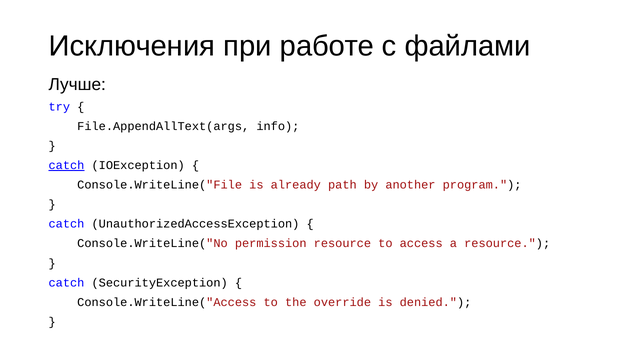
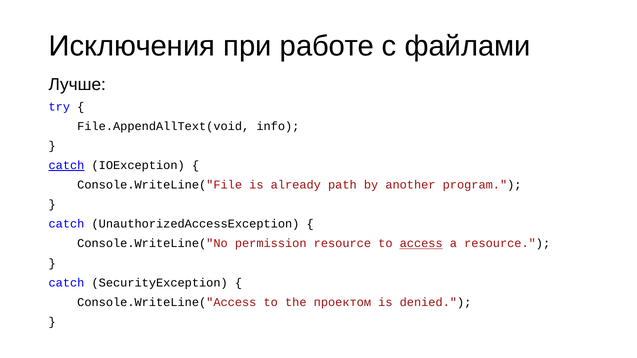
File.AppendAllText(args: File.AppendAllText(args -> File.AppendAllText(void (163, 127)
access underline: none -> present (421, 244)
override: override -> проектом (342, 302)
